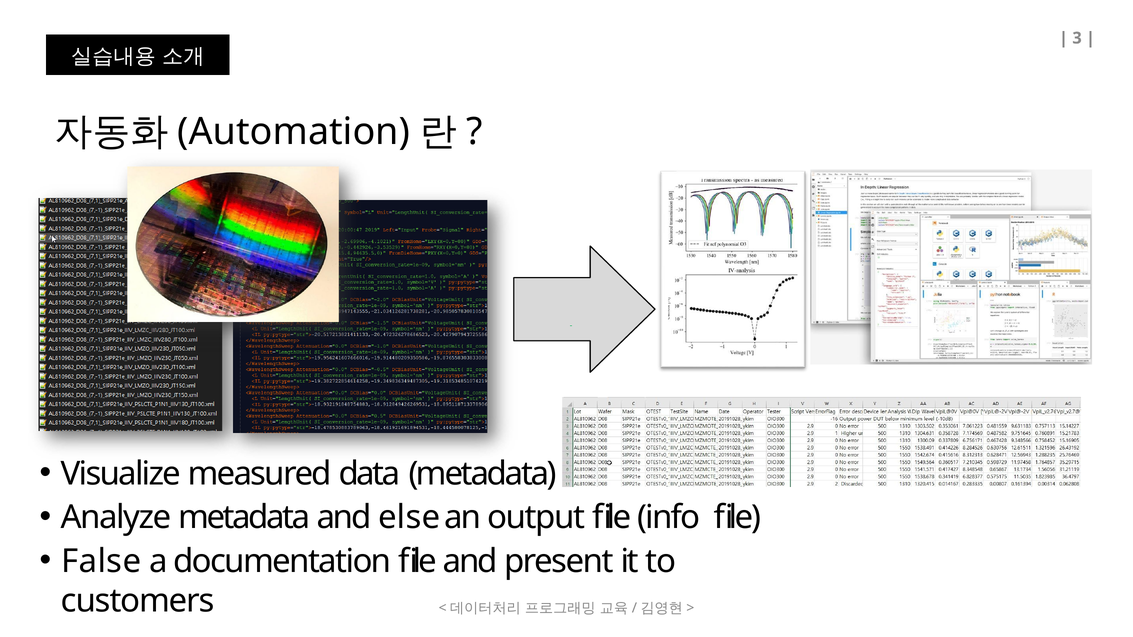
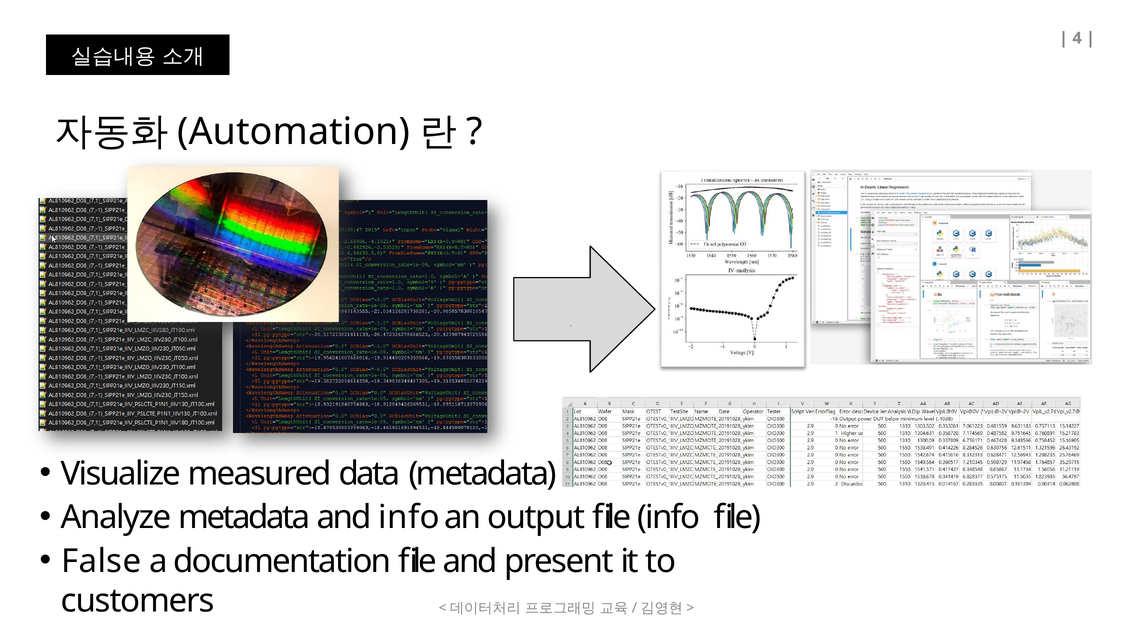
3: 3 -> 4 (1077, 38)
and else: else -> info (409, 518)
